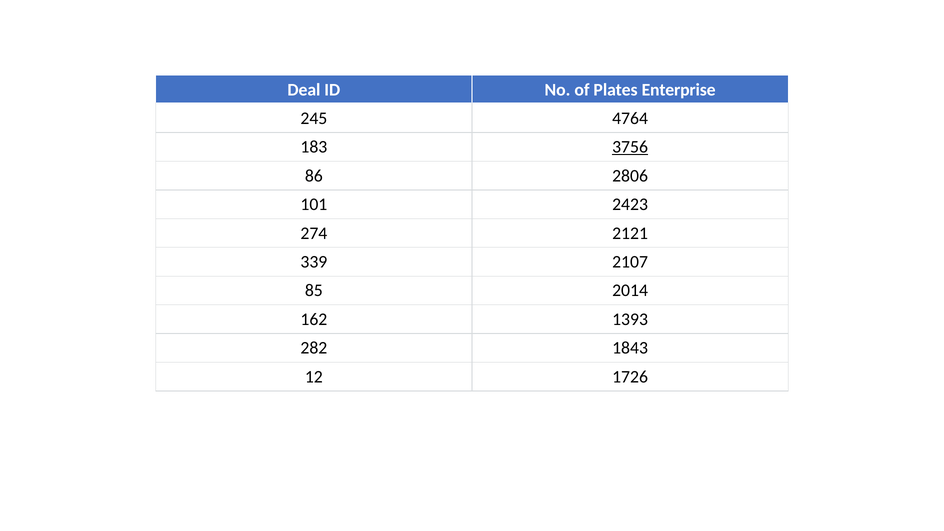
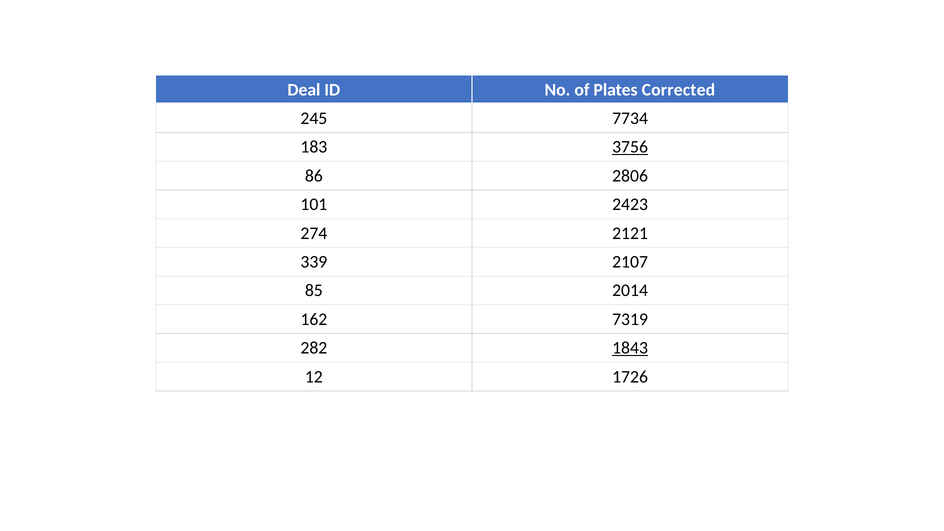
Enterprise: Enterprise -> Corrected (678, 90)
4764: 4764 -> 7734 (630, 118)
1393: 1393 -> 7319 (630, 319)
1843 underline: none -> present (630, 348)
